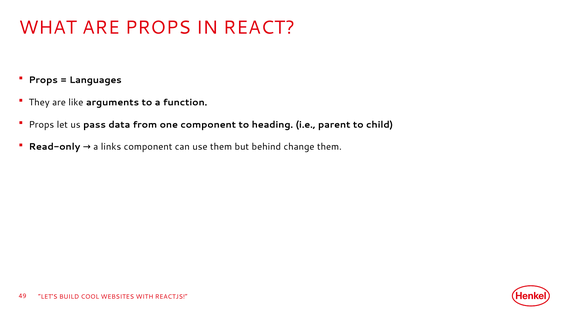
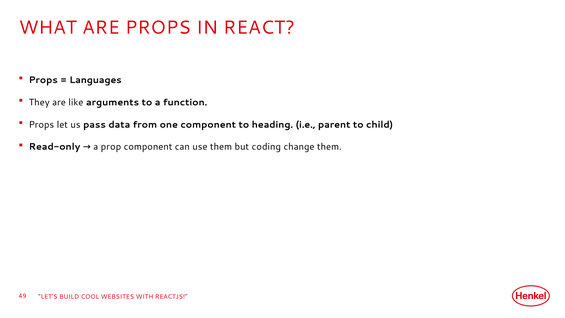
links: links -> prop (111, 147)
behind: behind -> coding (266, 147)
